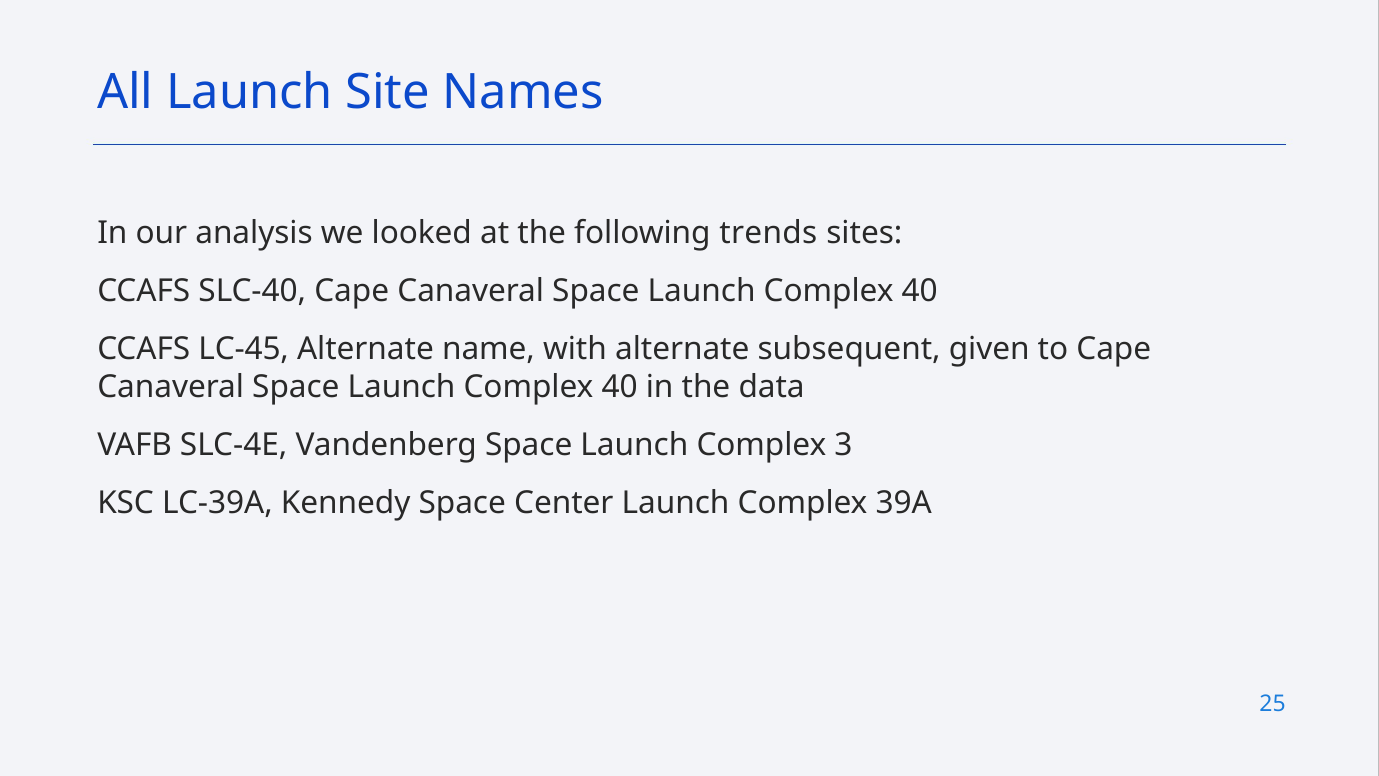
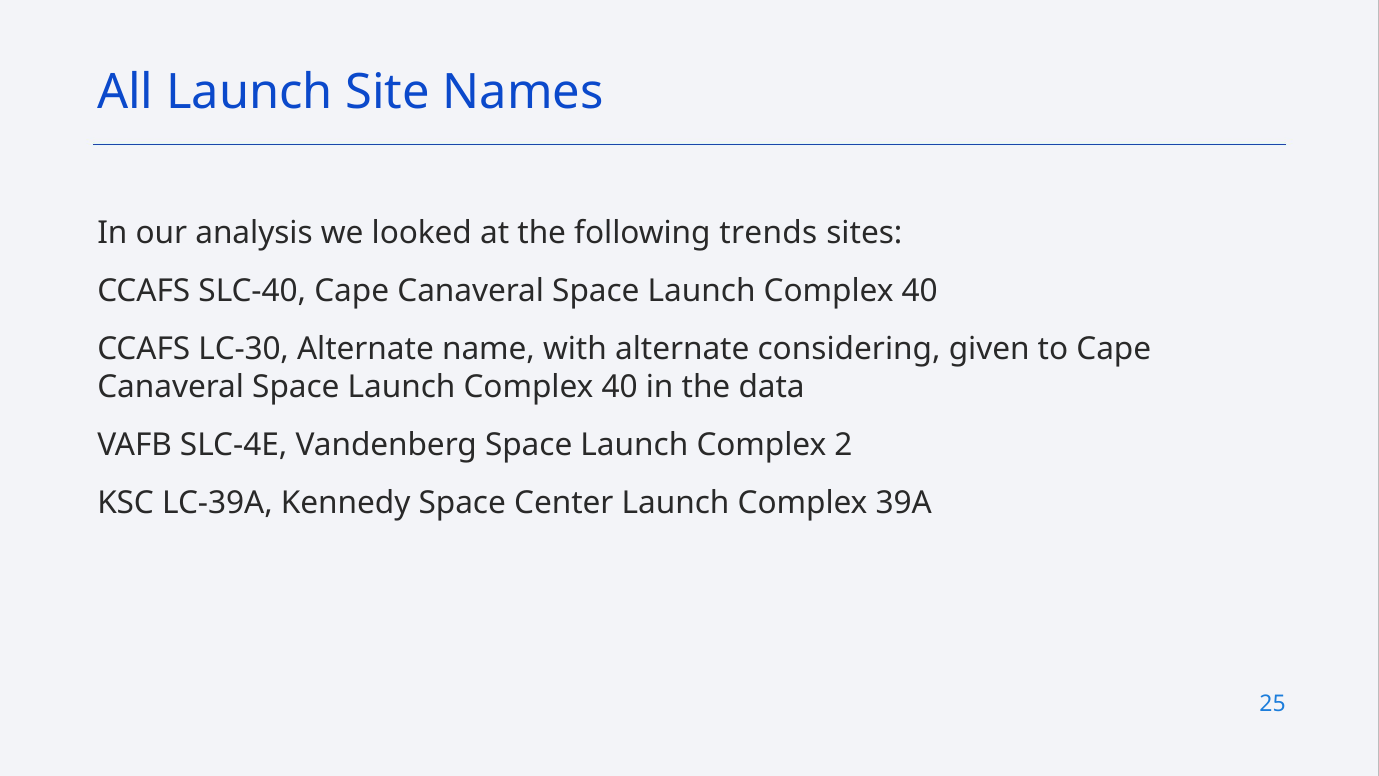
LC-45: LC-45 -> LC-30 (244, 349)
subsequent: subsequent -> considering (849, 349)
3: 3 -> 2 (844, 445)
